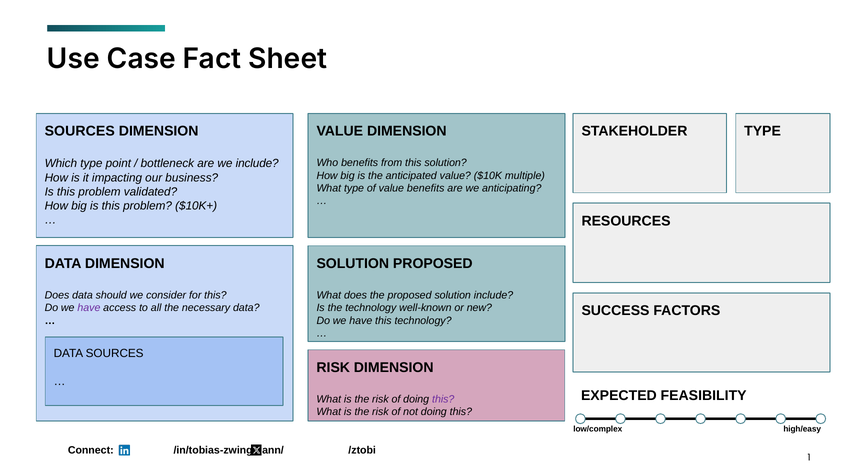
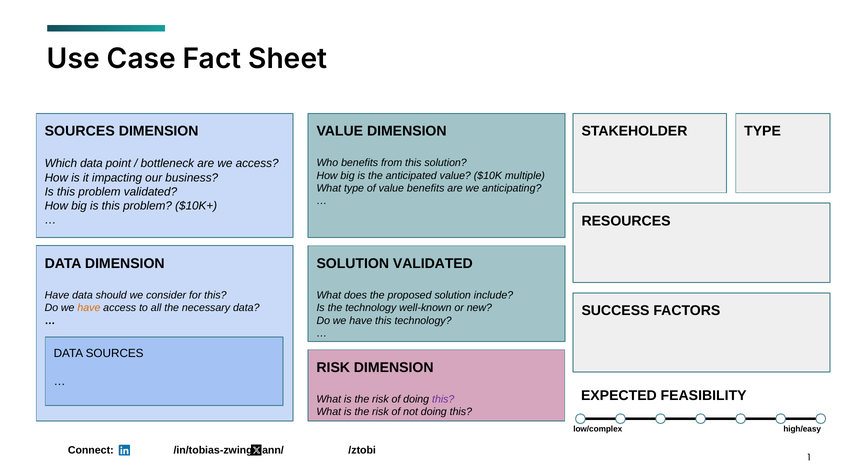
Which type: type -> data (91, 163)
we include: include -> access (257, 163)
SOLUTION PROPOSED: PROPOSED -> VALIDATED (433, 263)
Does: Does -> Have (57, 295)
have colour: purple -> orange (89, 307)
